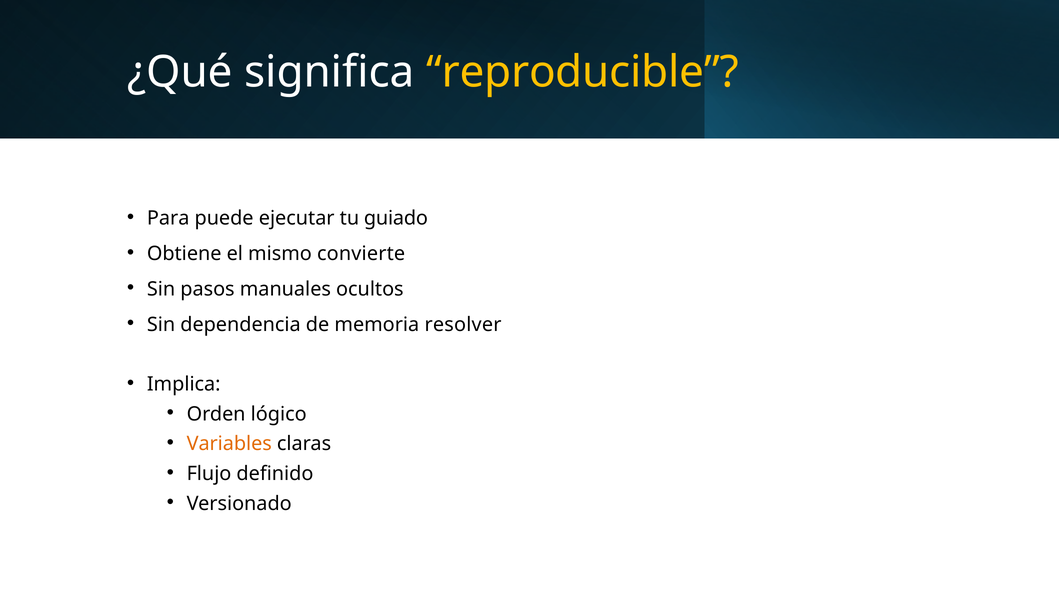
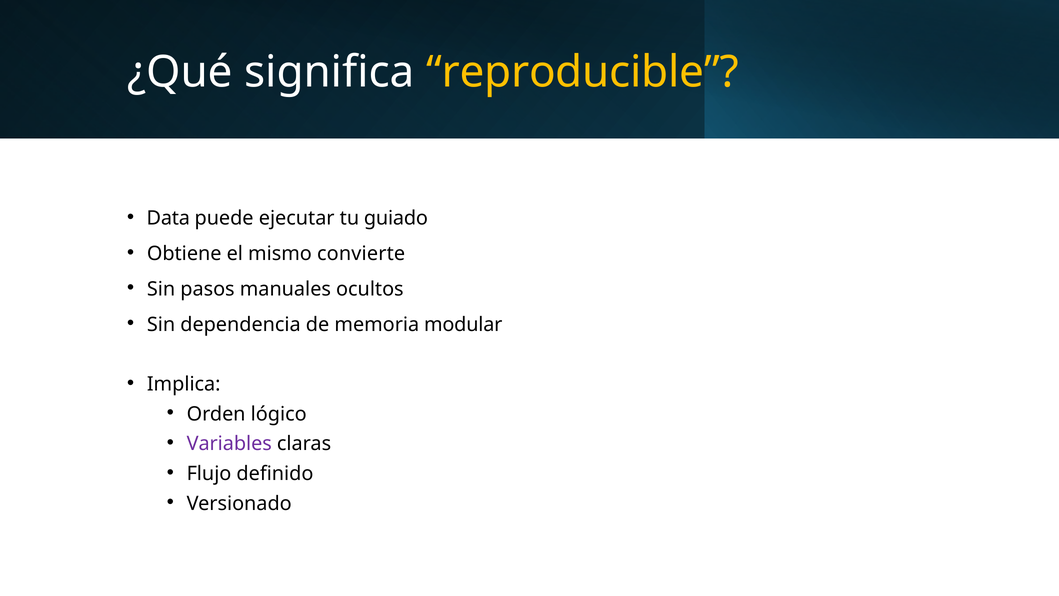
Para: Para -> Data (168, 218)
resolver: resolver -> modular (463, 324)
Variables colour: orange -> purple (229, 444)
